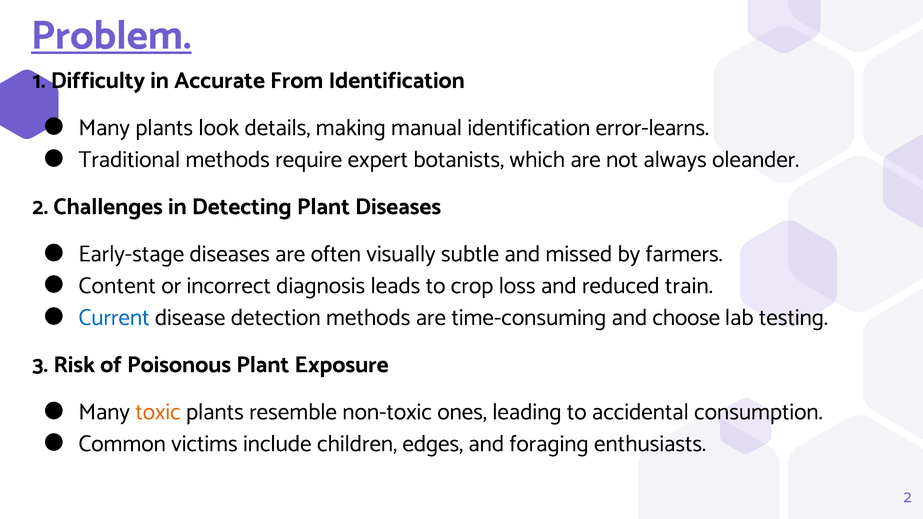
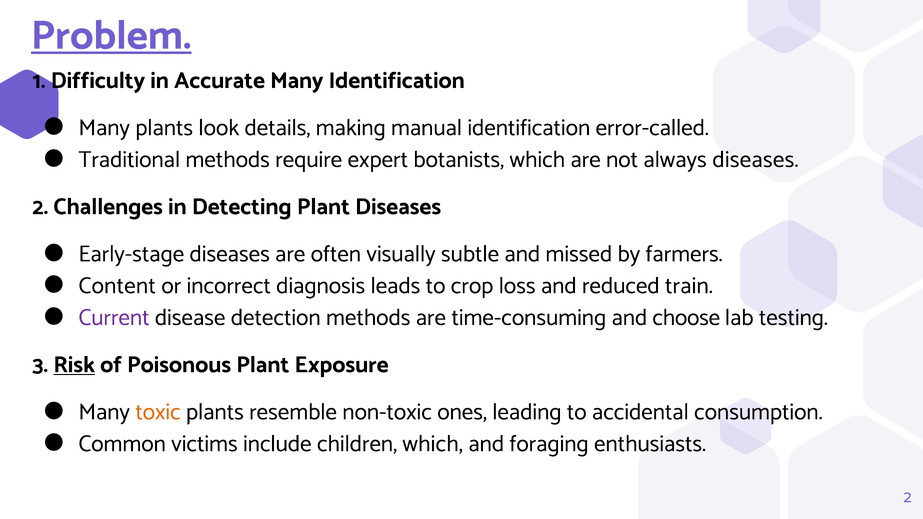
Accurate From: From -> Many (297, 80)
error-learns: error-learns -> error-called (652, 128)
always oleander: oleander -> diseases (755, 159)
Current colour: blue -> purple (114, 317)
Risk underline: none -> present (74, 365)
children edges: edges -> which (433, 444)
